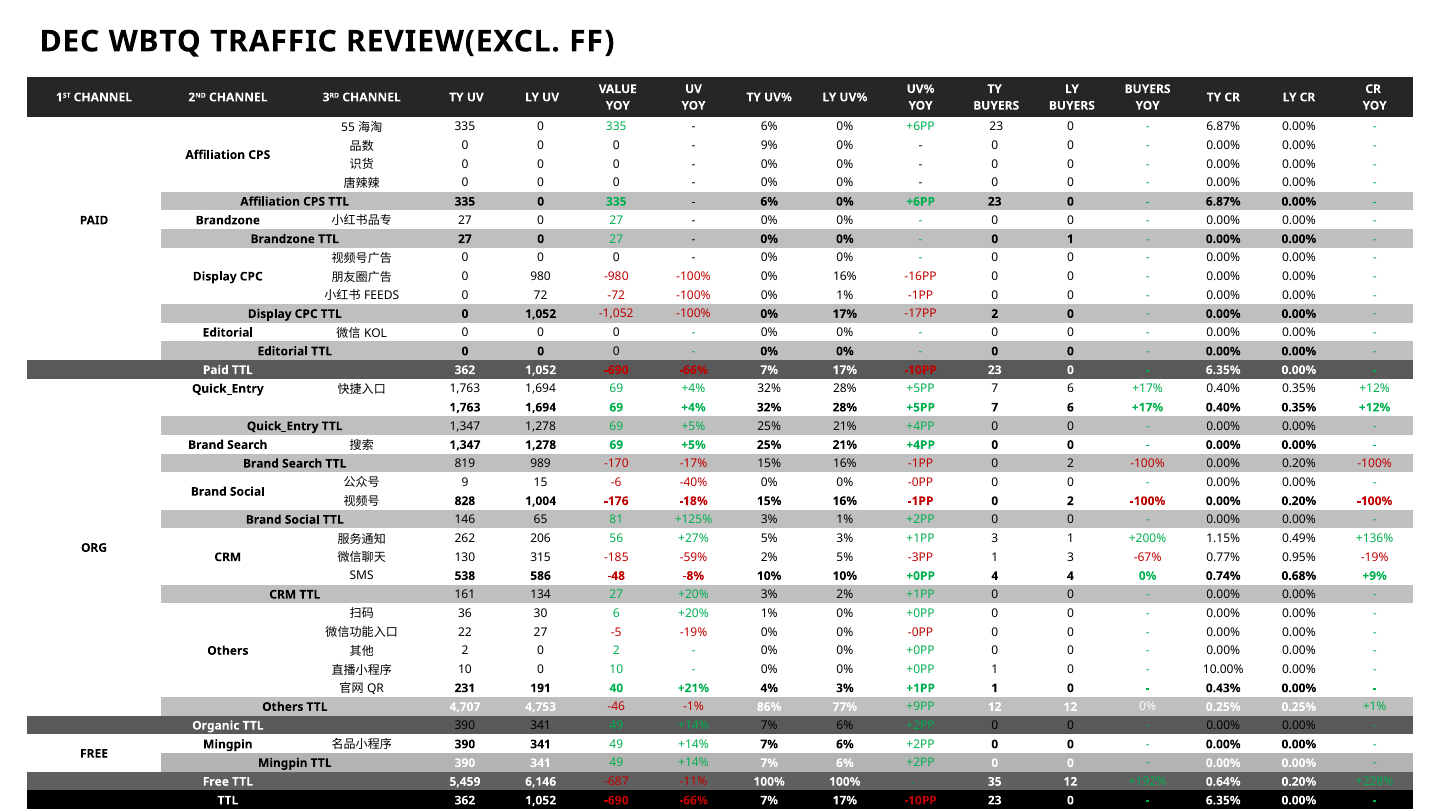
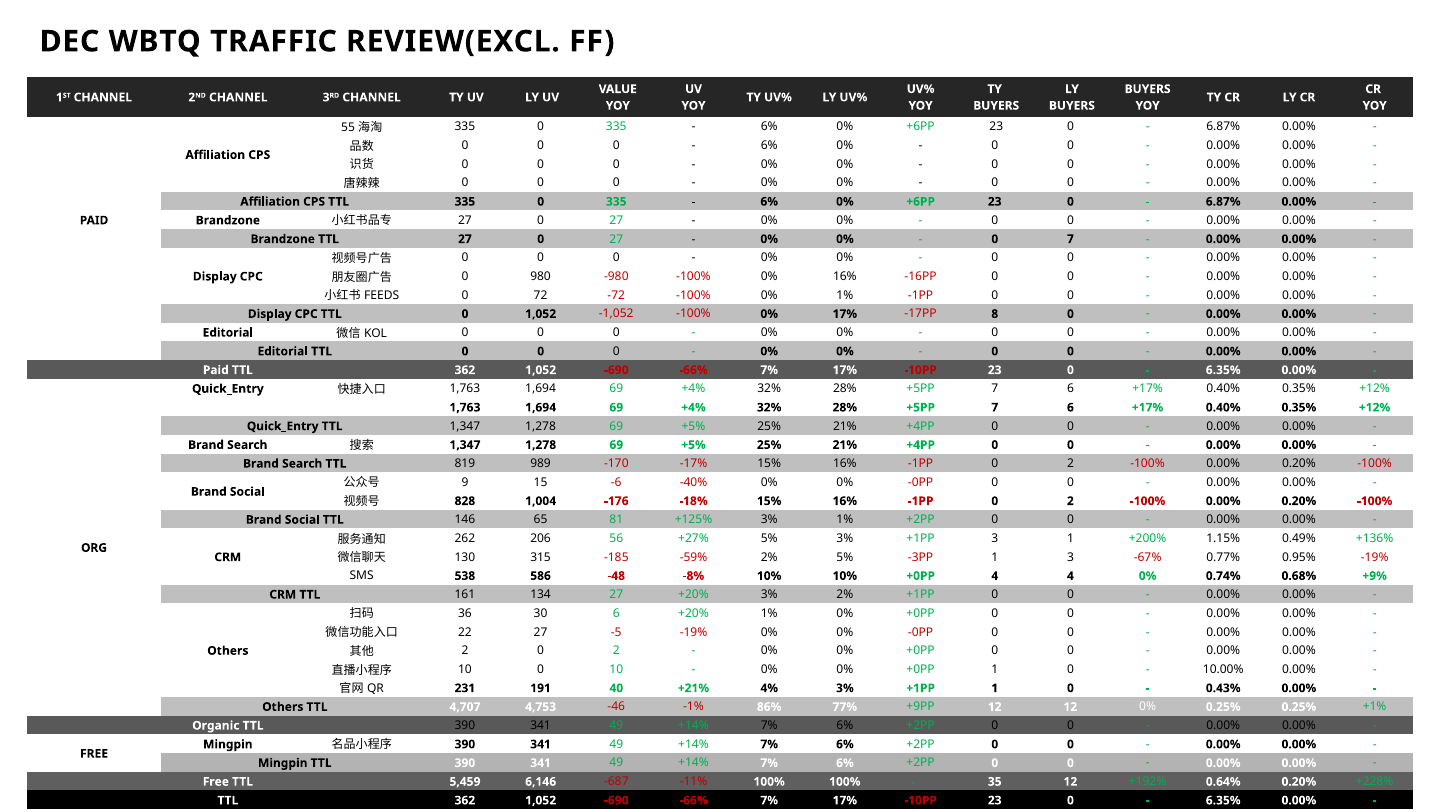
9%: 9% -> 6% (769, 146)
0 1: 1 -> 7 (1070, 239)
-17PP 2: 2 -> 8 (995, 314)
